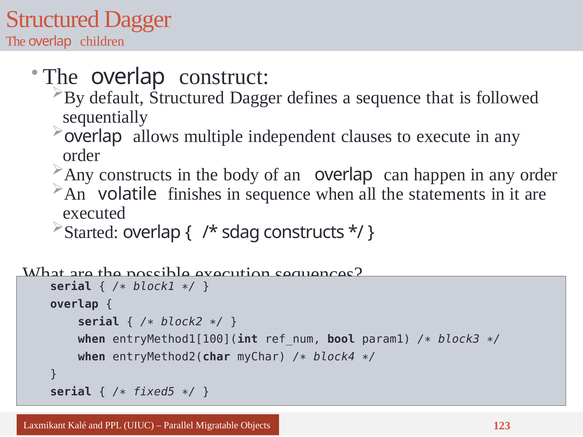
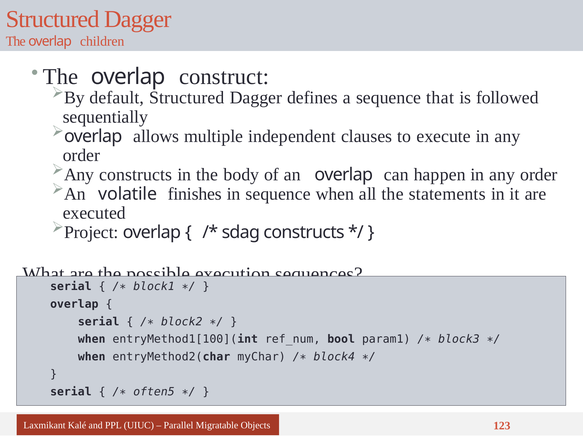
Started: Started -> Project (91, 232)
fixed5: fixed5 -> often5 (154, 392)
